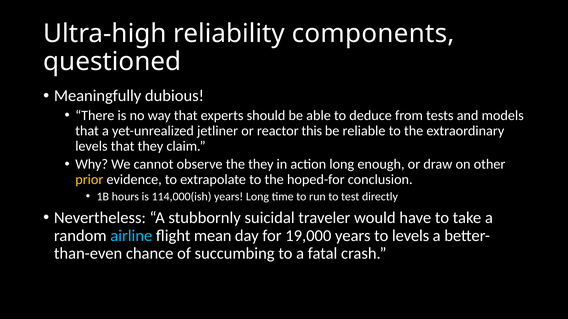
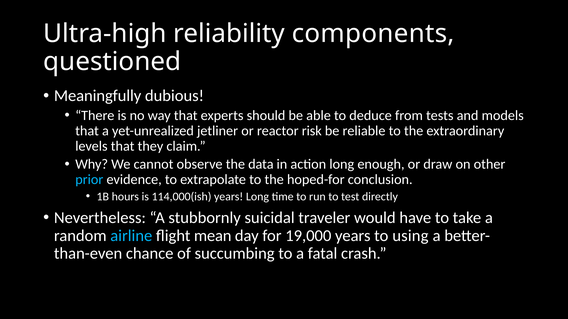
this: this -> risk (312, 131)
the they: they -> data (261, 165)
prior colour: yellow -> light blue (89, 180)
to levels: levels -> using (410, 236)
